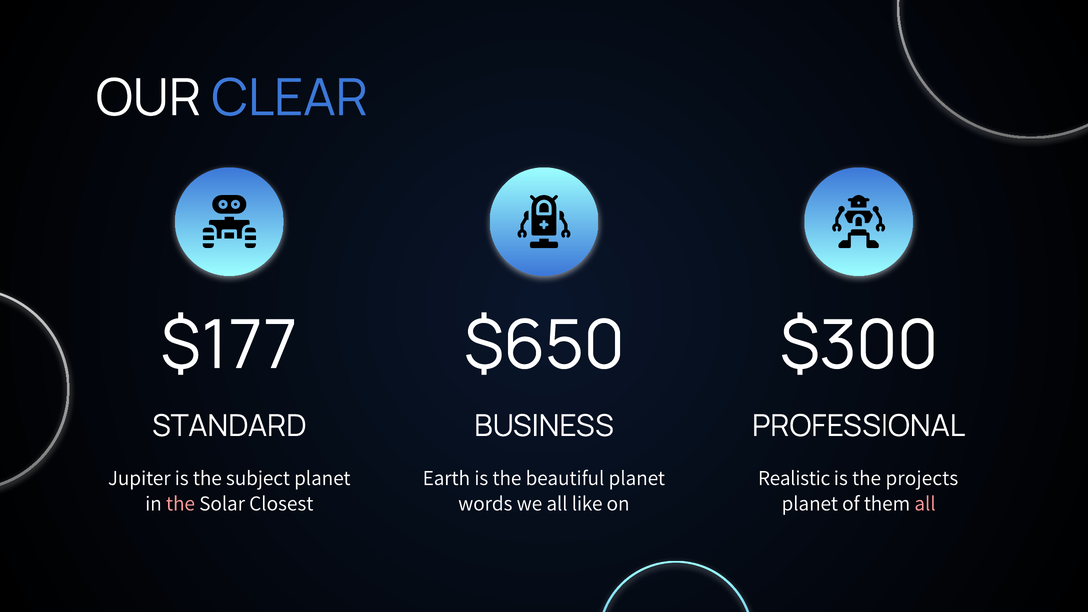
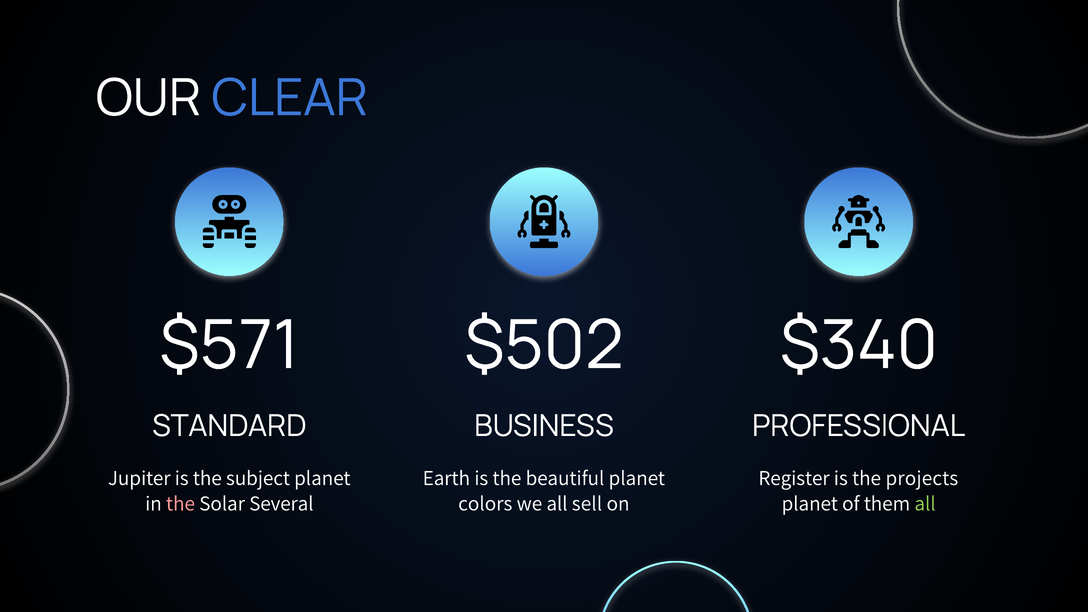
$177: $177 -> $571 (229, 346)
$650: $650 -> $502 (544, 346)
$300: $300 -> $340 (859, 346)
Realistic: Realistic -> Register (794, 478)
Closest: Closest -> Several (281, 503)
words: words -> colors (485, 503)
like: like -> sell (587, 503)
all colour: pink -> light green (925, 503)
